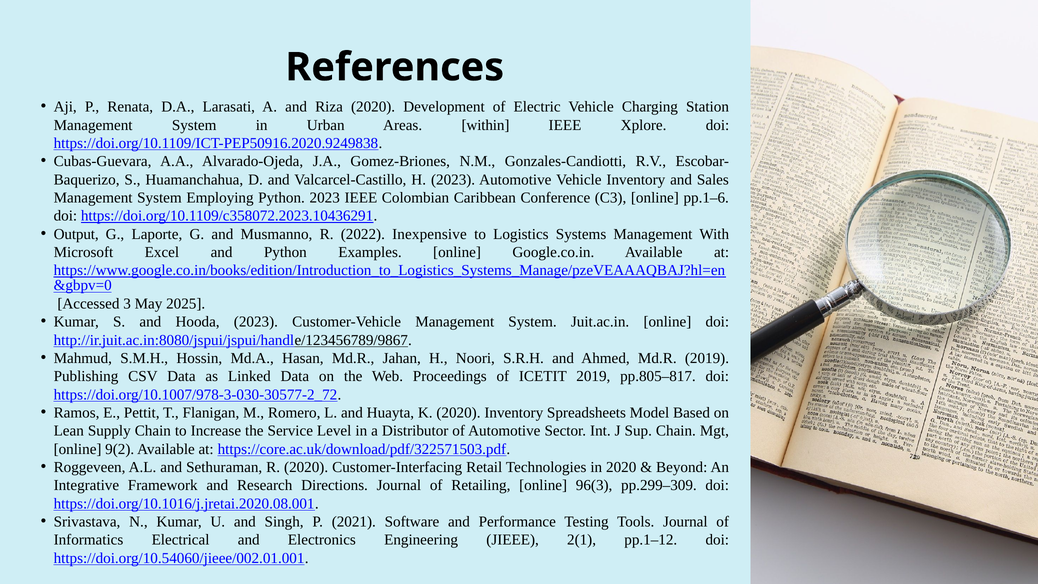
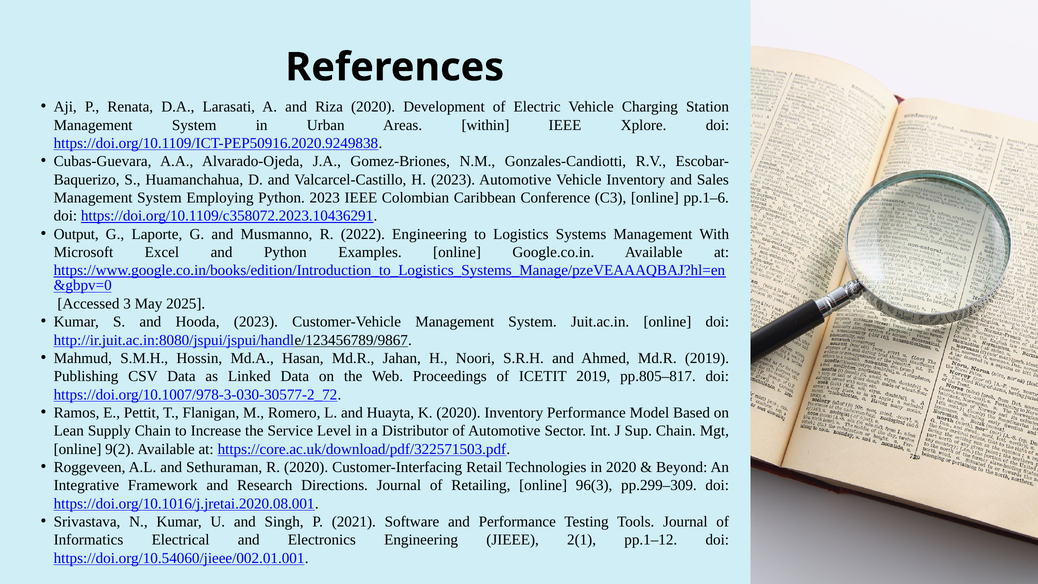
2022 Inexpensive: Inexpensive -> Engineering (429, 234)
Inventory Spreadsheets: Spreadsheets -> Performance (586, 413)
